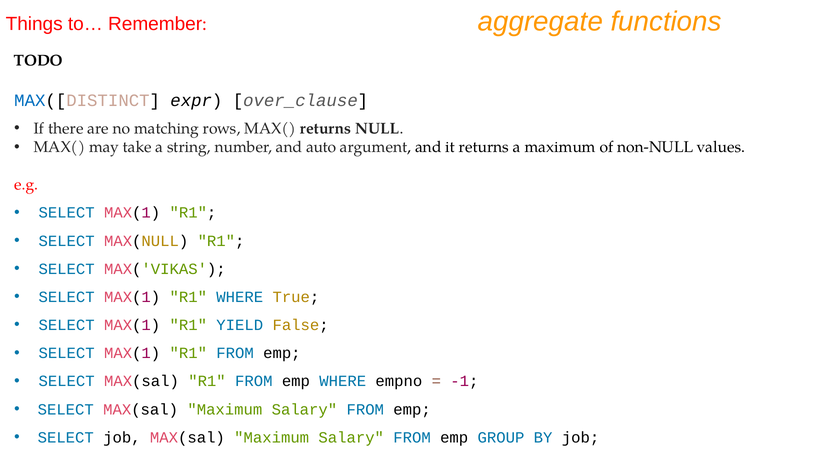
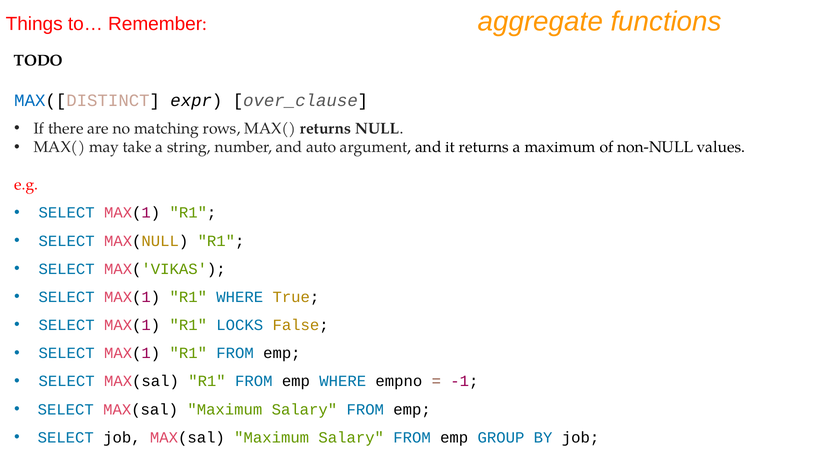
YIELD: YIELD -> LOCKS (240, 325)
